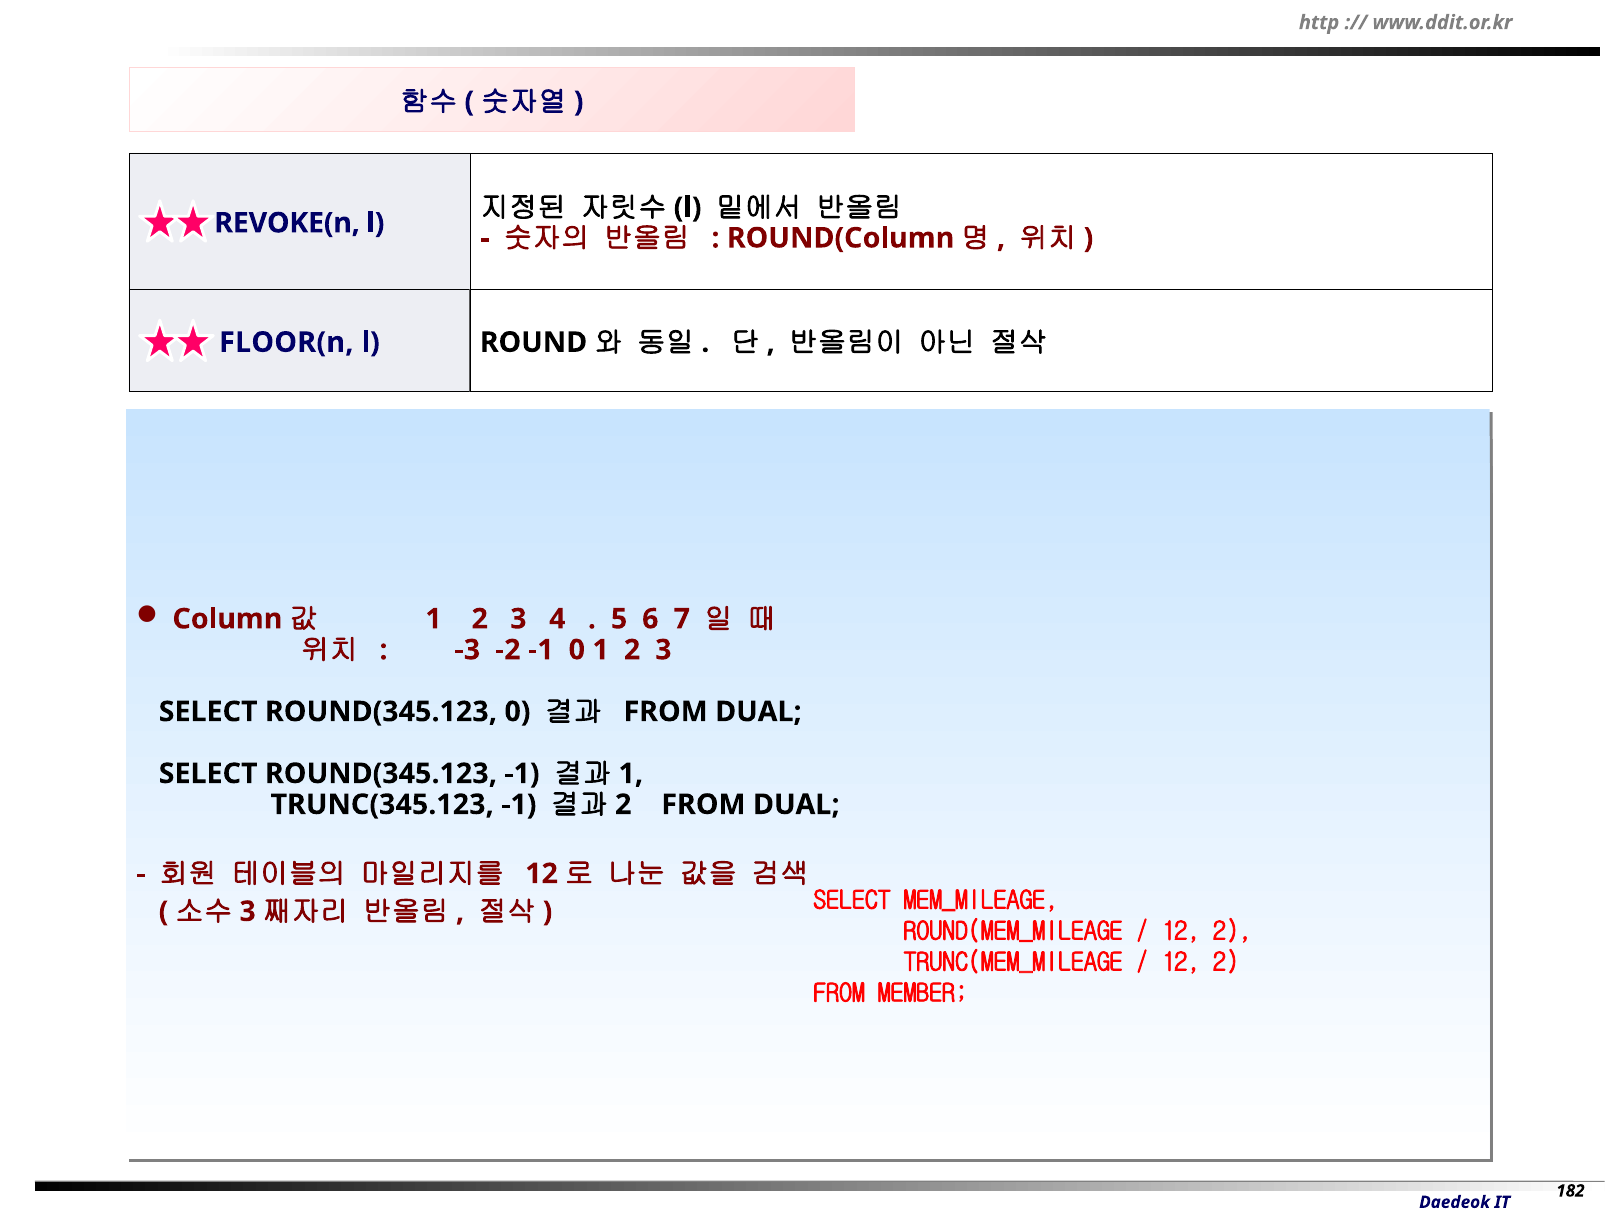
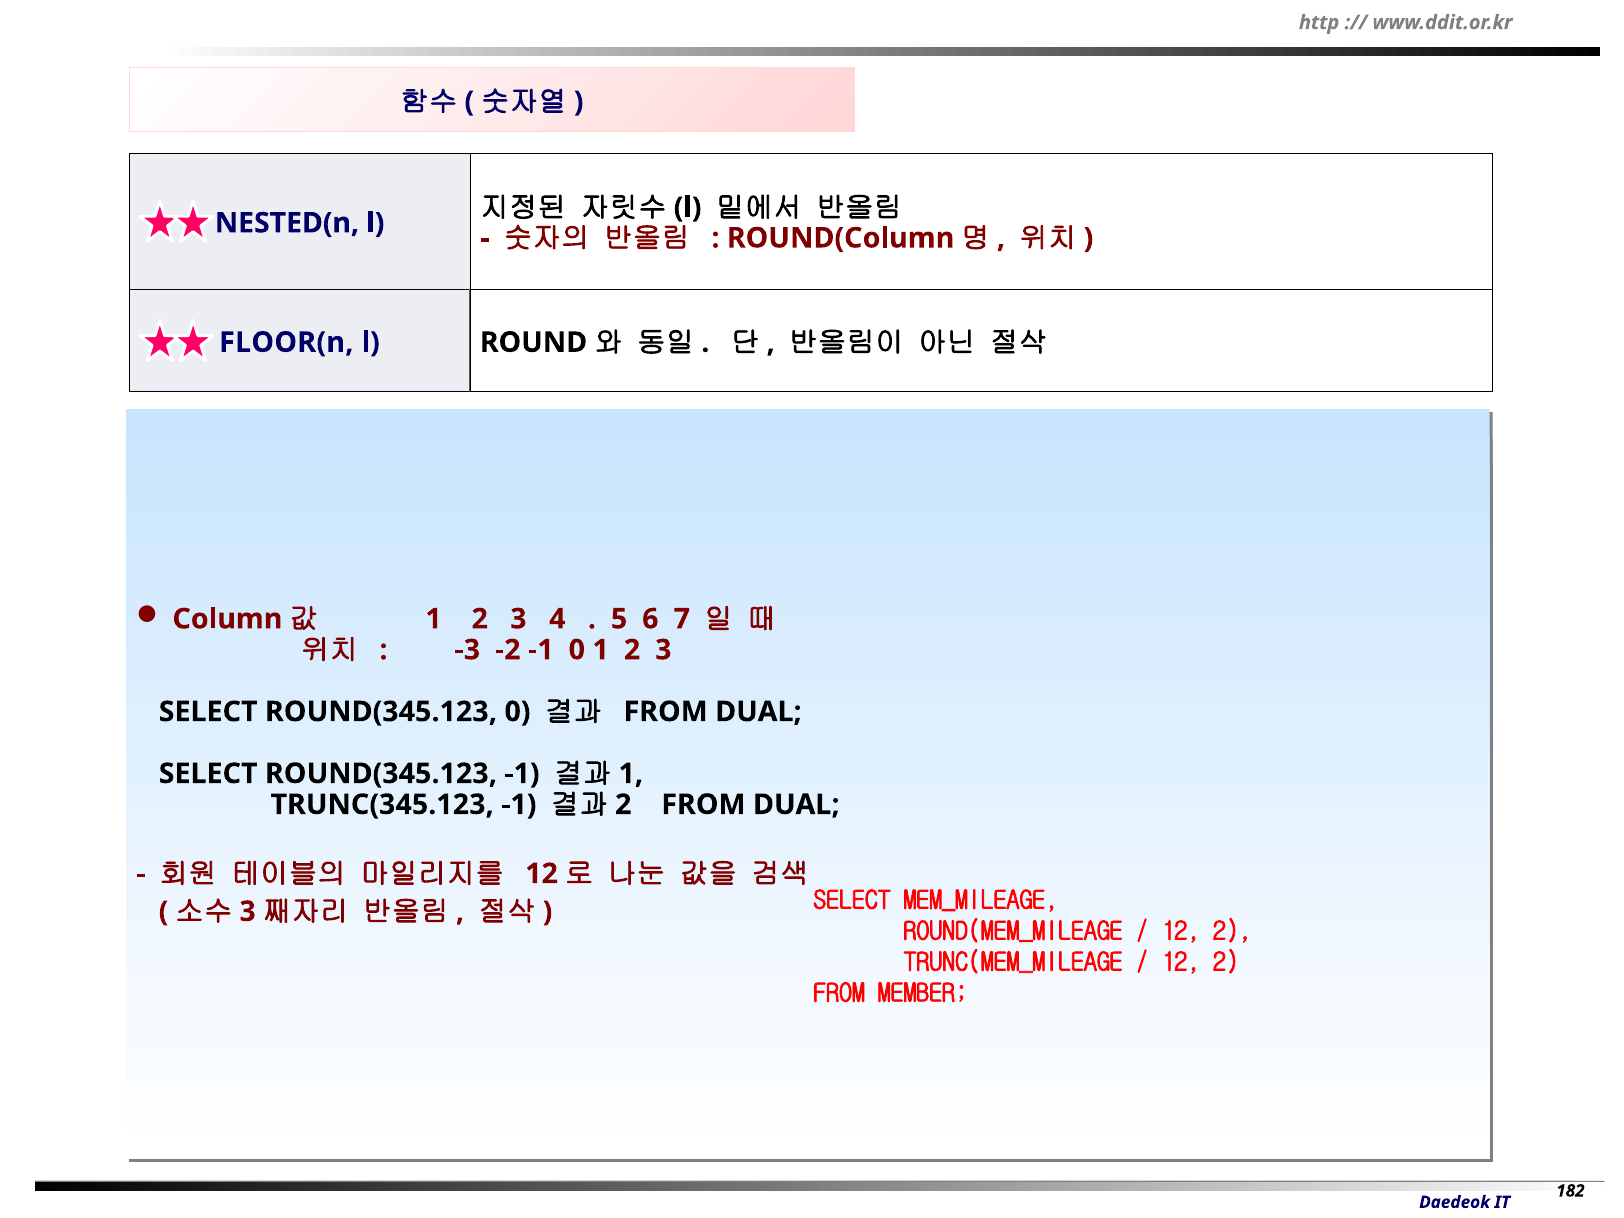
REVOKE(n: REVOKE(n -> NESTED(n (287, 223)
